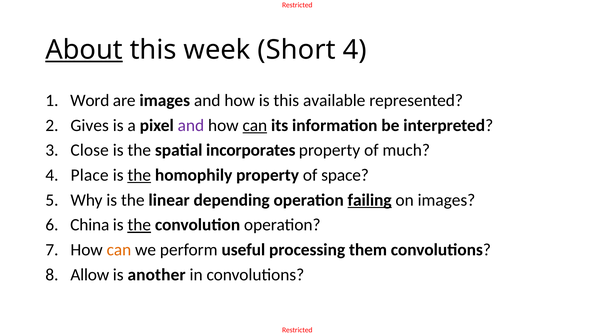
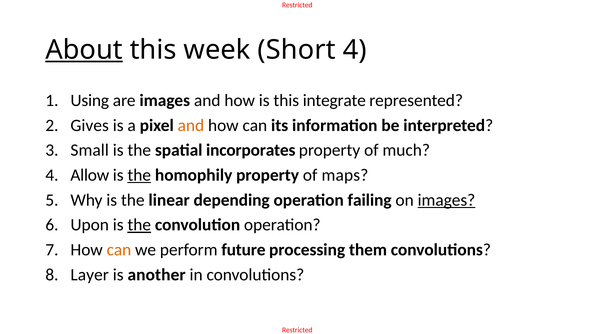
Word: Word -> Using (90, 101)
available: available -> integrate (334, 101)
and colour: purple -> orange (191, 126)
can underline: present -> none (255, 126)
Close: Close -> Small (90, 150)
Place: Place -> Allow (90, 175)
space: space -> maps (345, 175)
failing underline: present -> none (370, 200)
images underline: none -> present (446, 200)
China: China -> Upon (90, 225)
useful: useful -> future (243, 250)
Allow: Allow -> Layer (90, 275)
